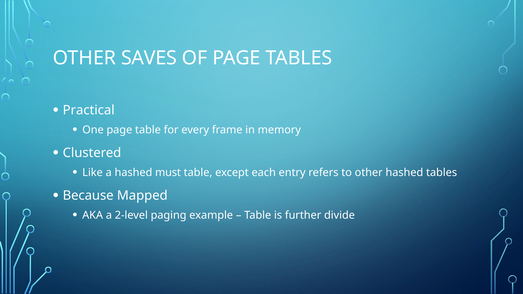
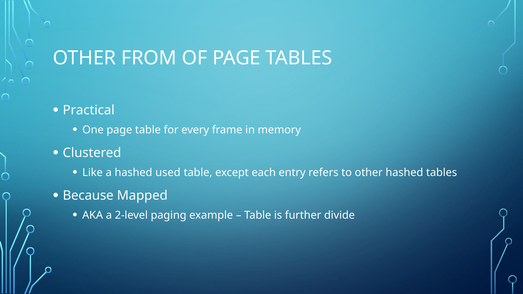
SAVES: SAVES -> FROM (149, 58)
must: must -> used (168, 173)
